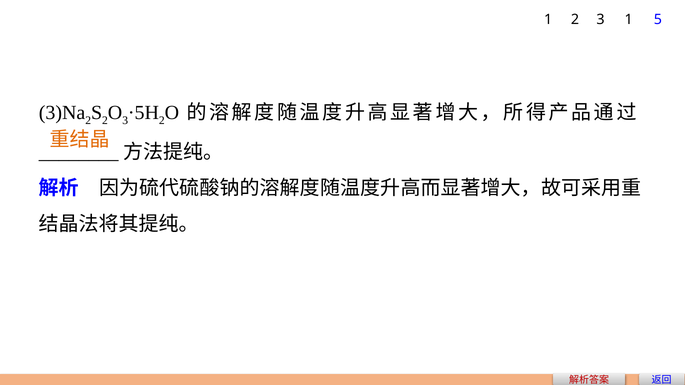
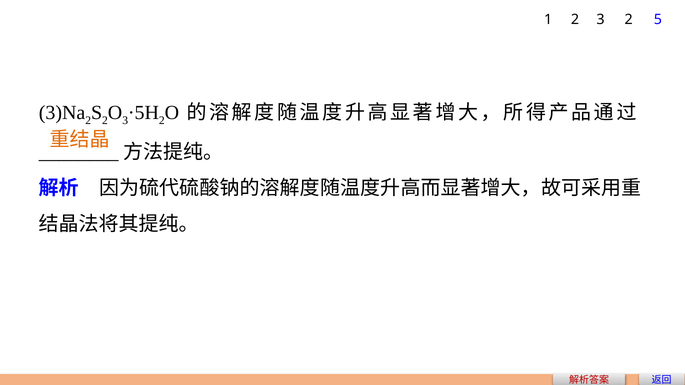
3 1: 1 -> 2 (629, 20)
